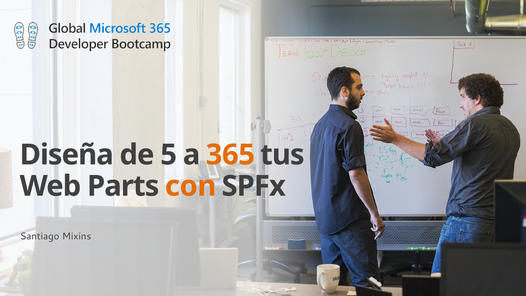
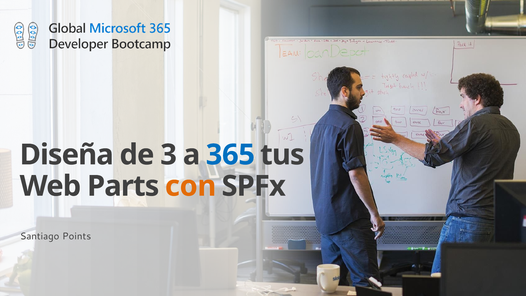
5: 5 -> 3 (169, 155)
365 colour: orange -> blue (230, 155)
Mixins: Mixins -> Points (77, 236)
